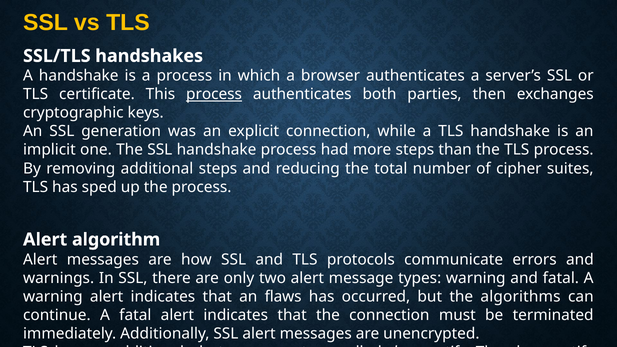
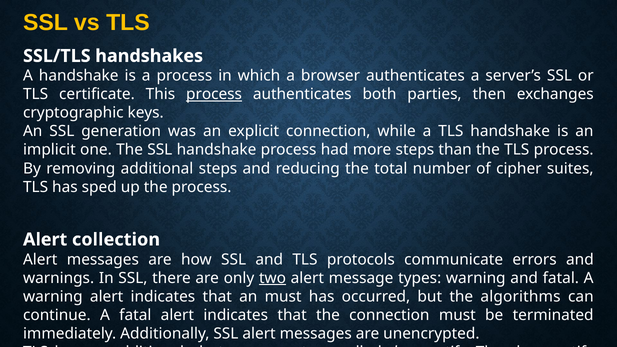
algorithm: algorithm -> collection (116, 240)
two underline: none -> present (273, 278)
an flaws: flaws -> must (283, 296)
